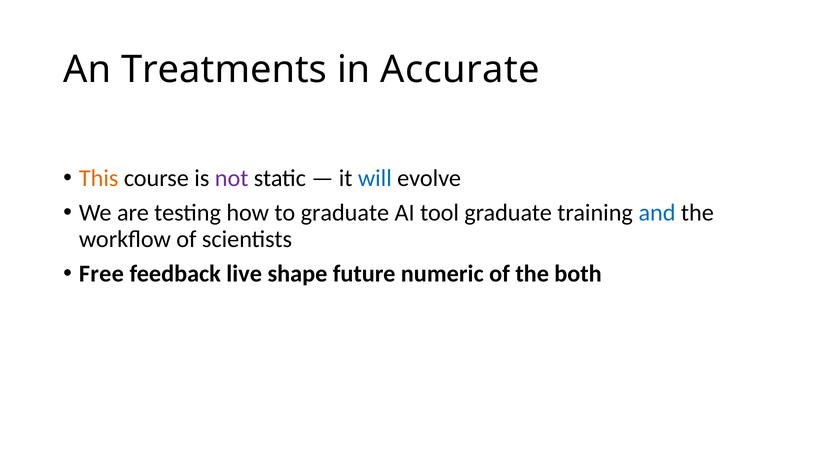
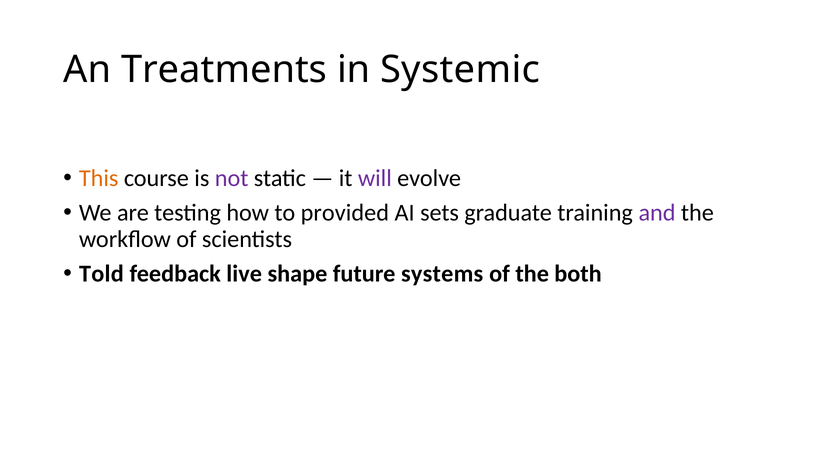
Accurate: Accurate -> Systemic (460, 70)
will colour: blue -> purple (375, 178)
to graduate: graduate -> provided (345, 213)
tool: tool -> sets (440, 213)
and colour: blue -> purple (657, 213)
Free: Free -> Told (101, 274)
numeric: numeric -> systems (442, 274)
